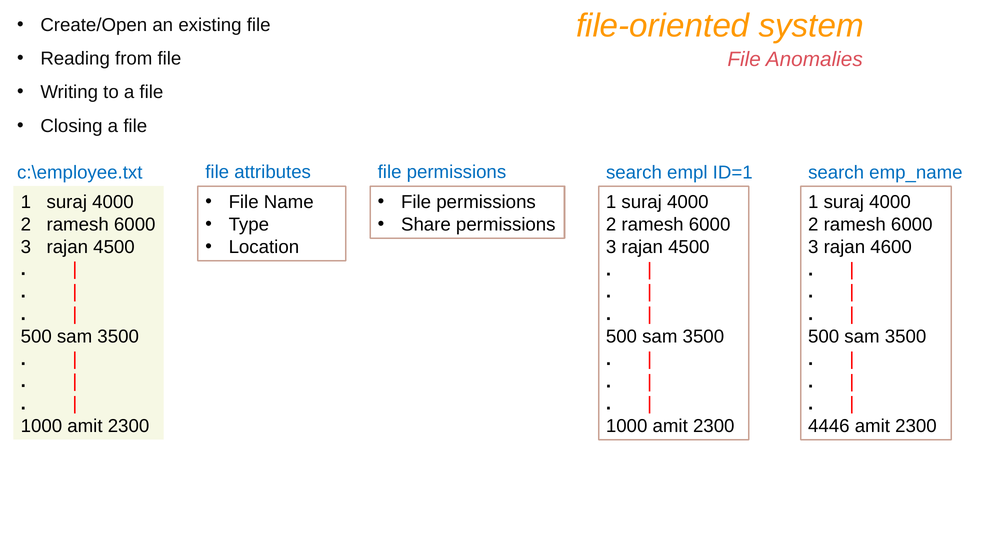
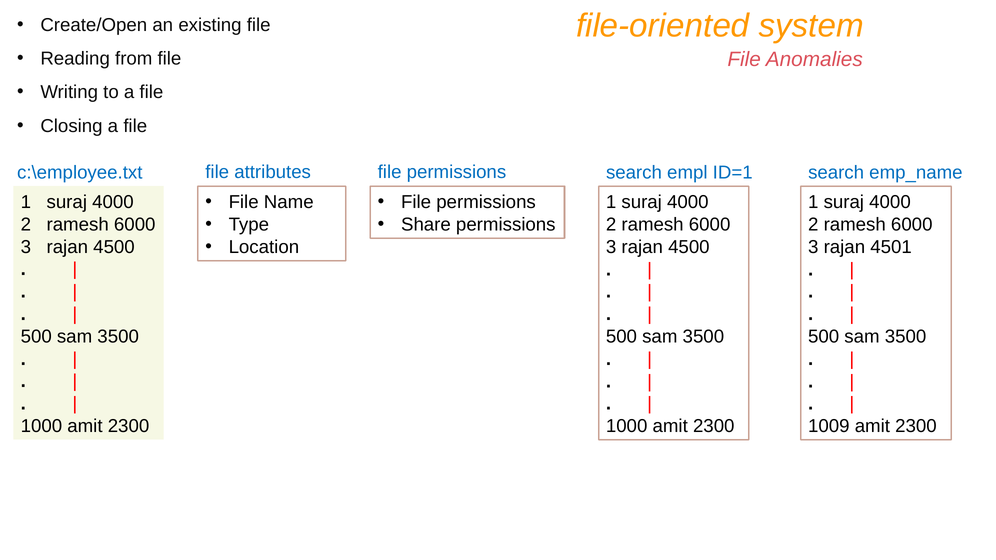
4600: 4600 -> 4501 (891, 247)
4446: 4446 -> 1009 (829, 426)
